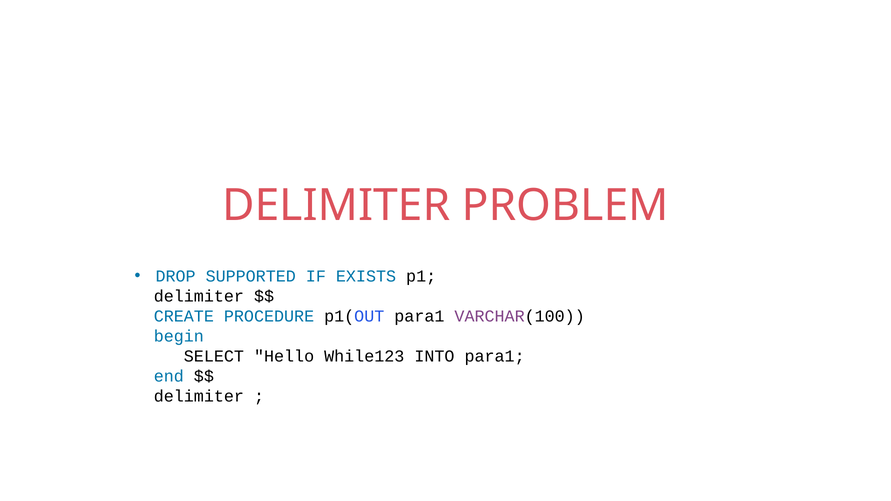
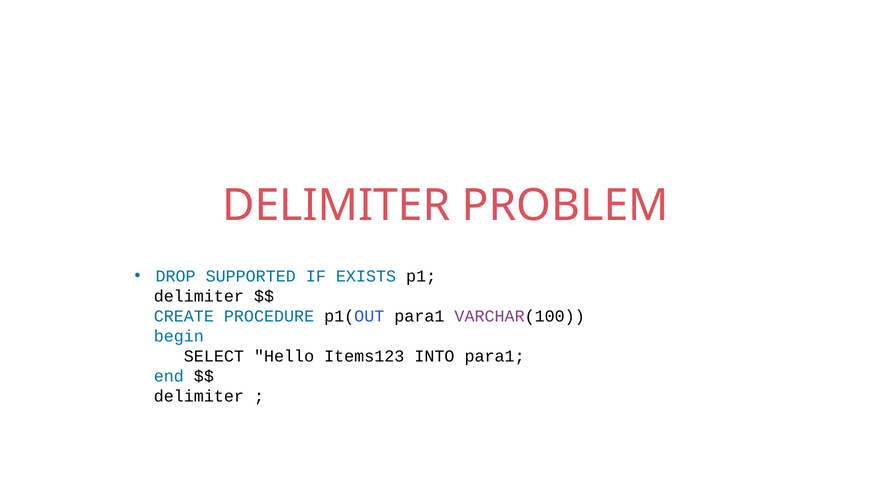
While123: While123 -> Items123 (364, 356)
